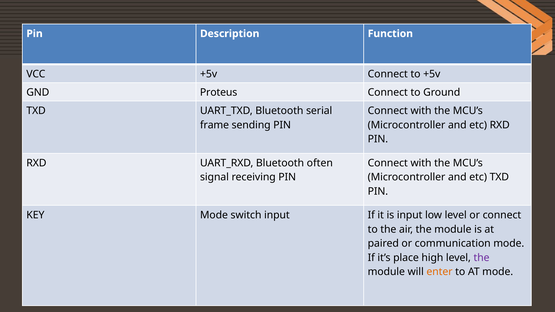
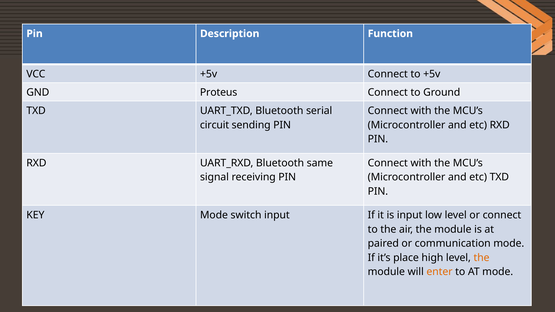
frame: frame -> circuit (215, 125)
often: often -> same (320, 163)
the colour: purple -> orange (482, 258)
